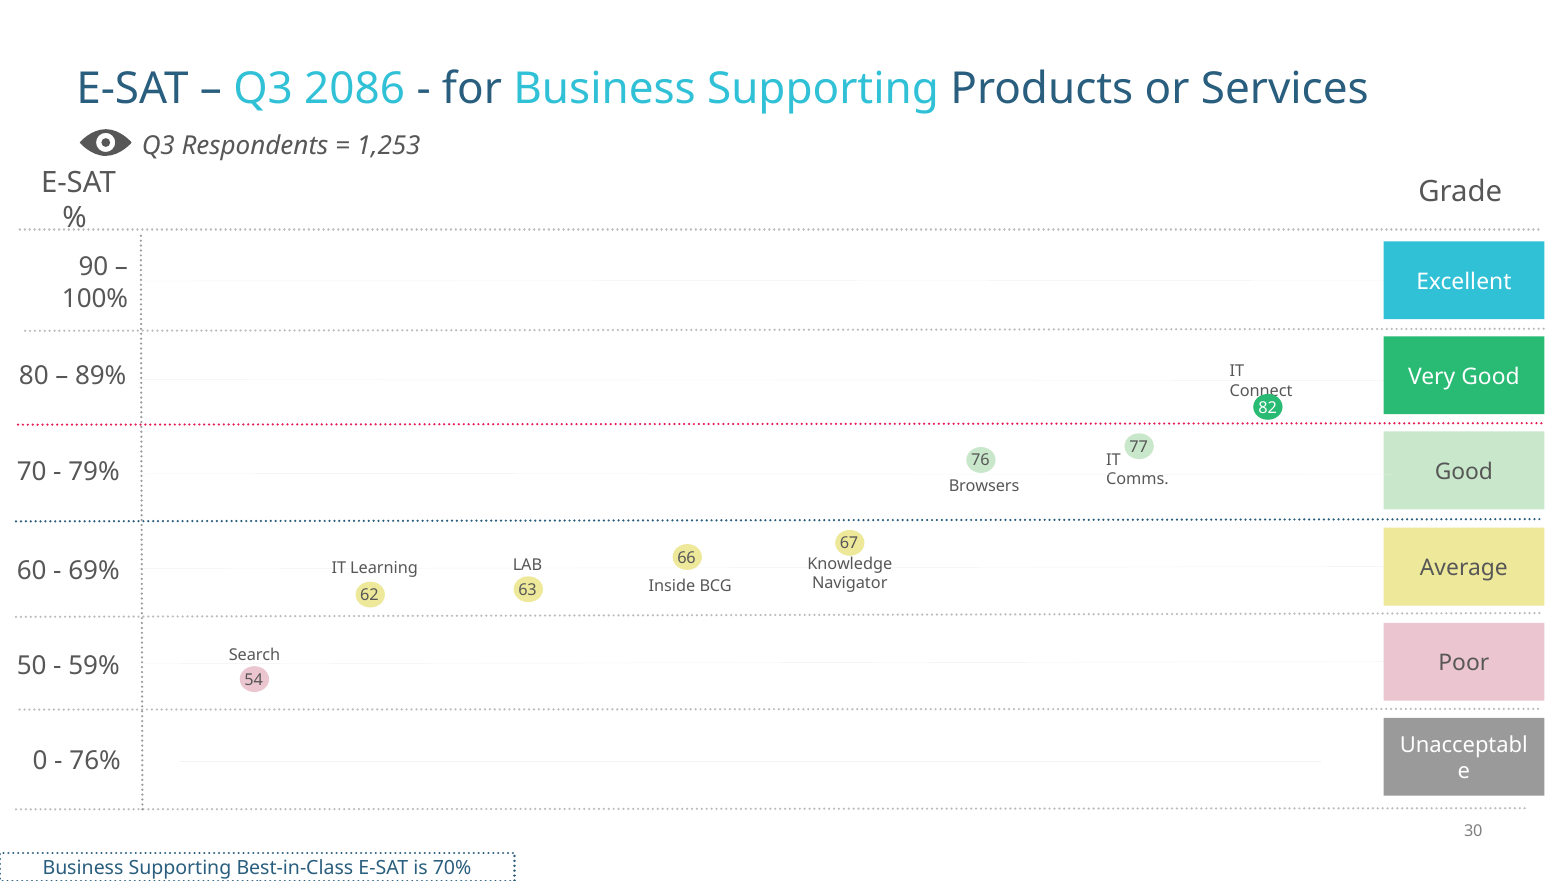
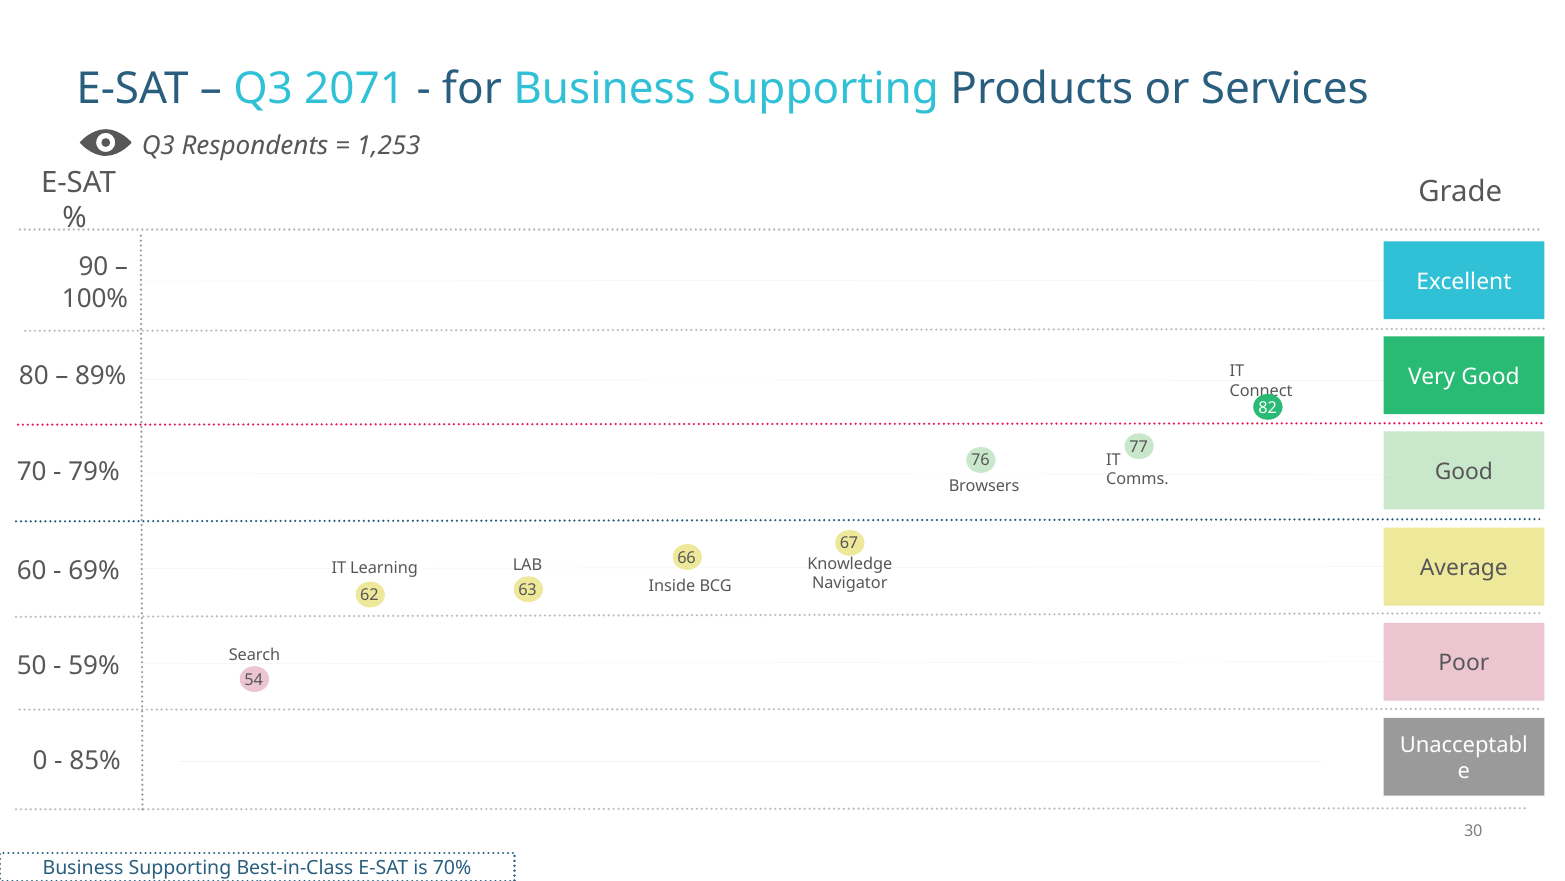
2086: 2086 -> 2071 (355, 89)
76%: 76% -> 85% (95, 760)
